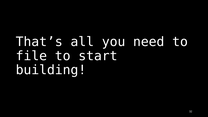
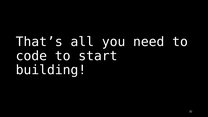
file: file -> code (31, 56)
